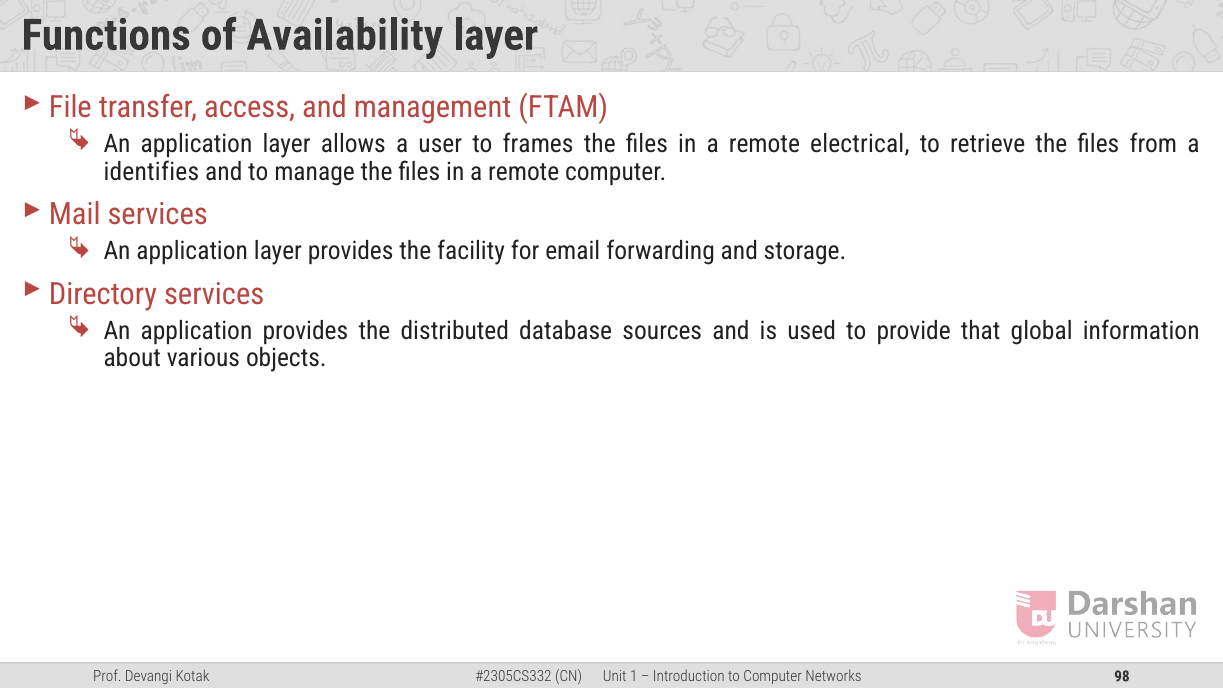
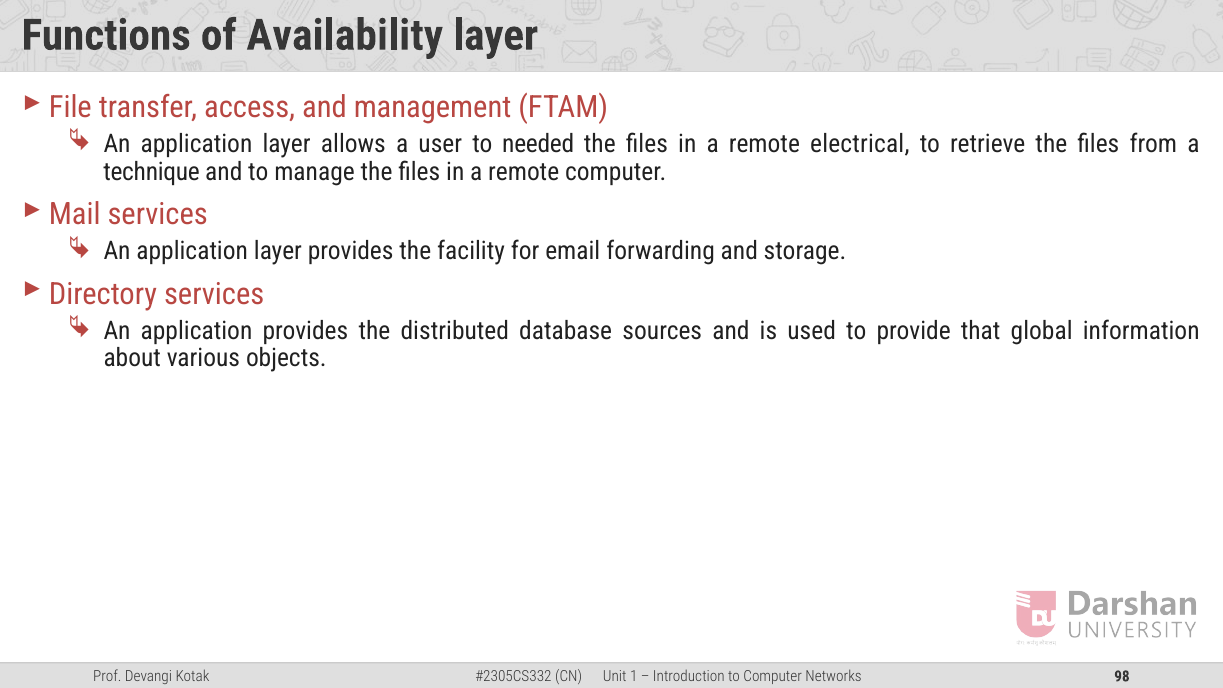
frames: frames -> needed (538, 144)
identifies: identifies -> technique (152, 172)
